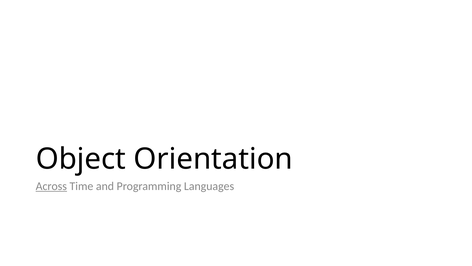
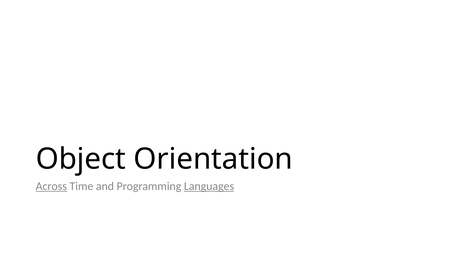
Languages underline: none -> present (209, 186)
